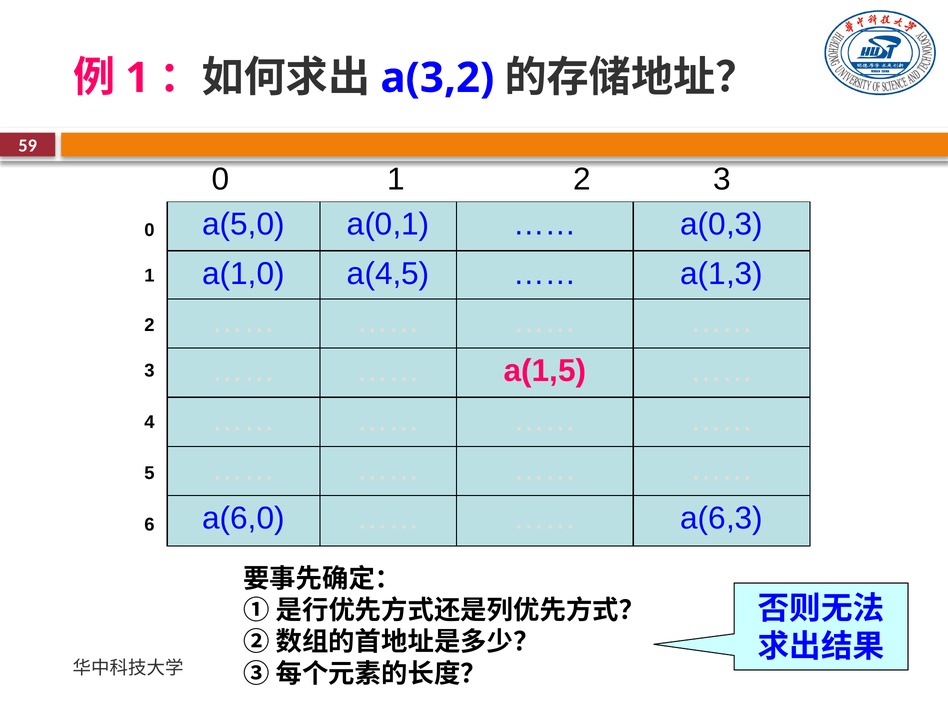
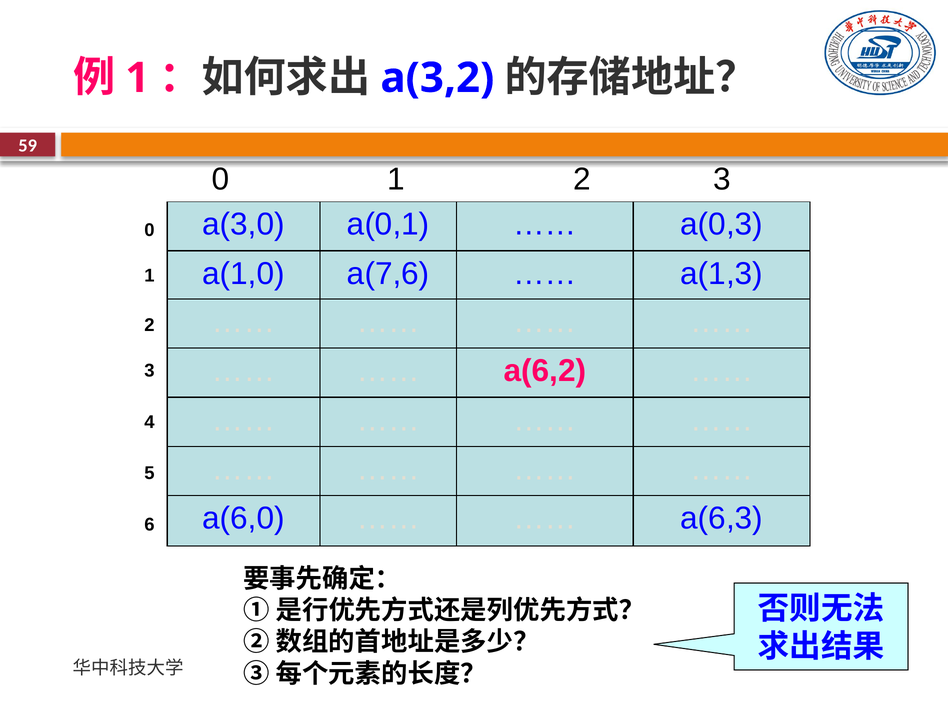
a(5,0: a(5,0 -> a(3,0 (244, 225)
a(4,5: a(4,5 -> a(7,6 (388, 274)
a(1,5: a(1,5 -> a(6,2 (545, 371)
